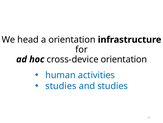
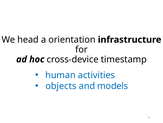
cross-device orientation: orientation -> timestamp (124, 59)
studies: studies -> objects (61, 86)
and studies: studies -> models (113, 86)
